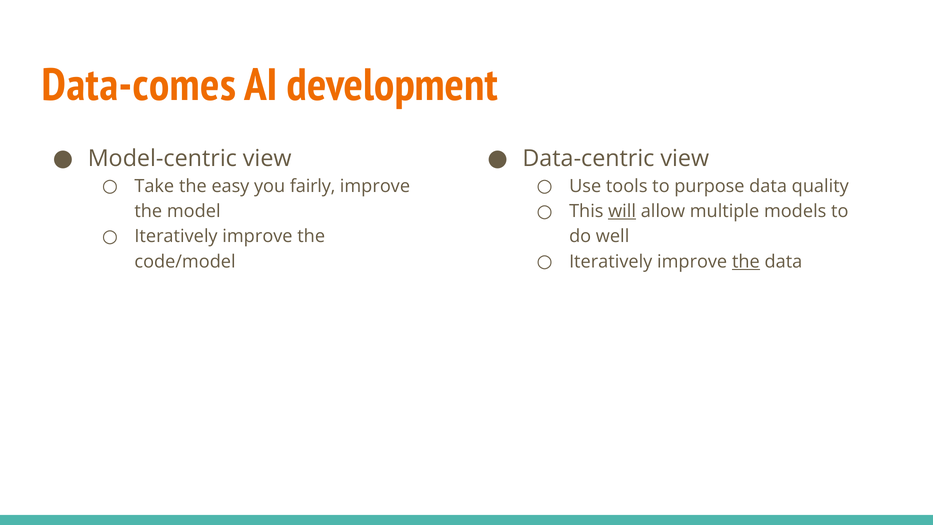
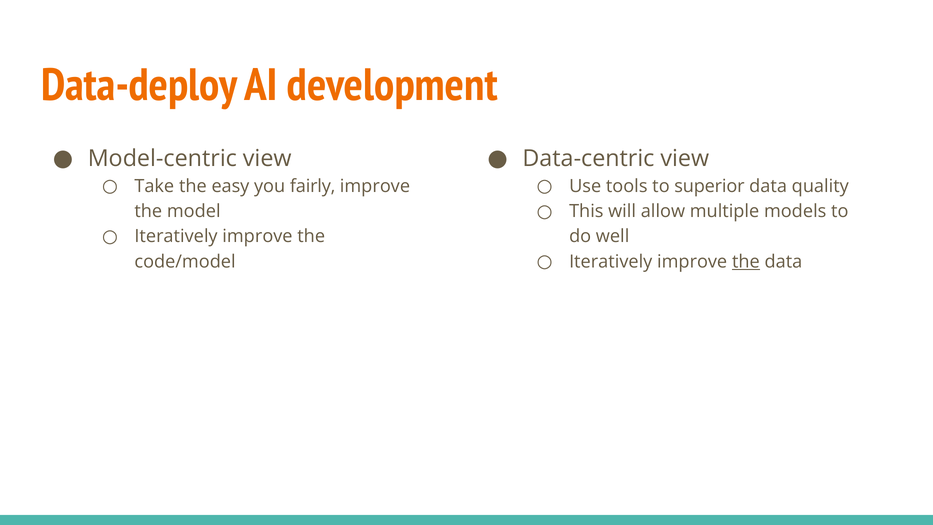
Data-comes: Data-comes -> Data-deploy (139, 85)
purpose: purpose -> superior (709, 186)
will underline: present -> none (622, 211)
